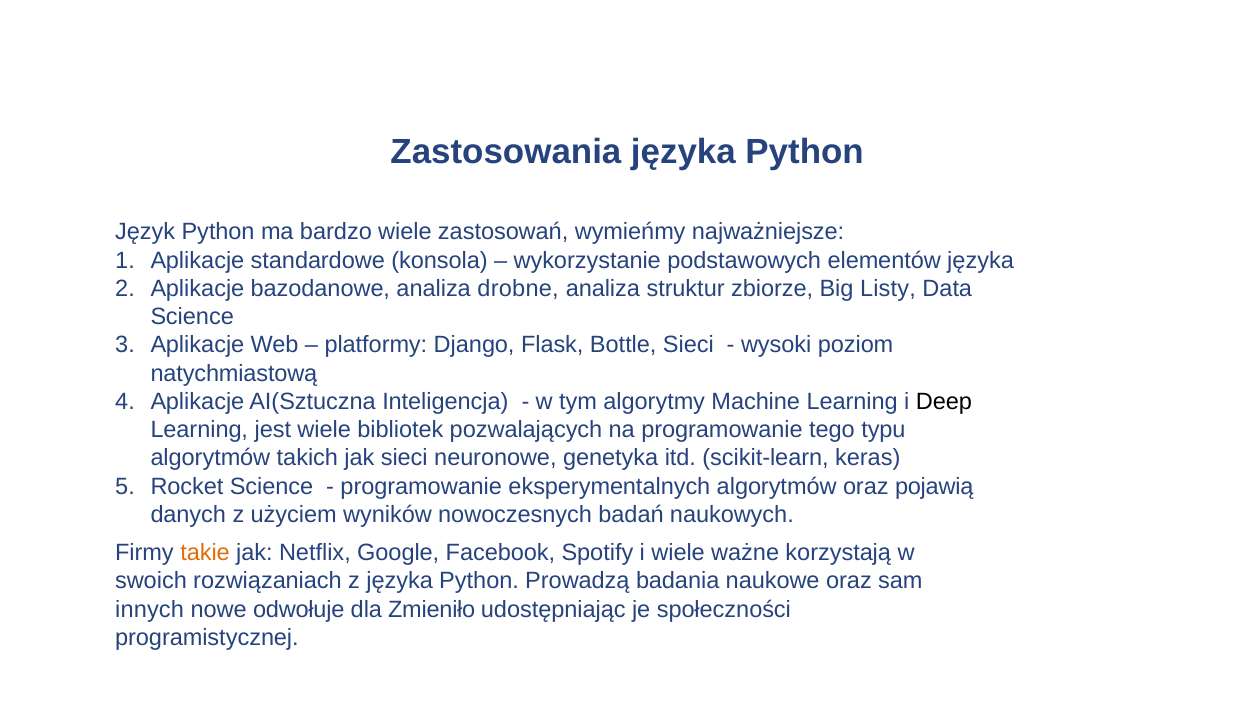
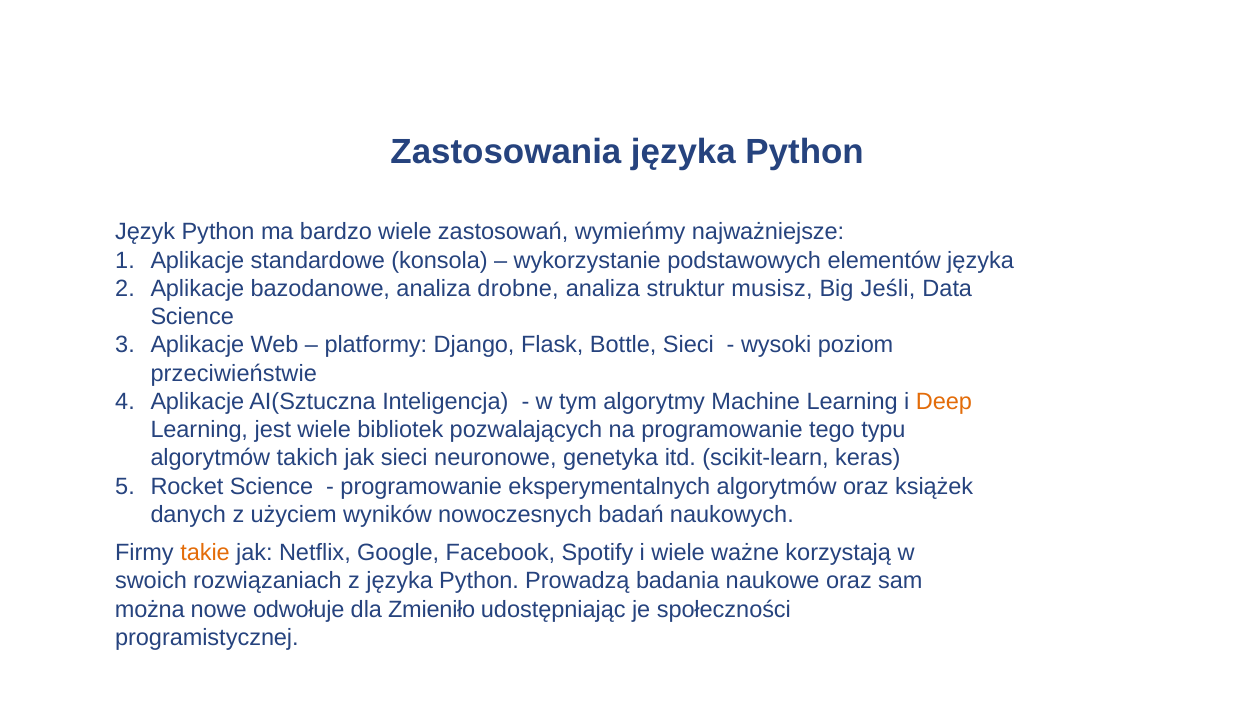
zbiorze: zbiorze -> musisz (772, 288)
Listy: Listy -> Jeśli (888, 288)
natychmiastową: natychmiastową -> przeciwieństwie (234, 373)
Deep colour: black -> orange (944, 401)
pojawią: pojawią -> książek (934, 486)
innych: innych -> można (150, 609)
